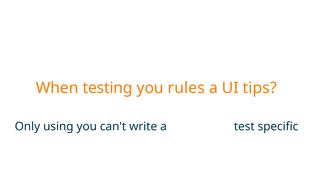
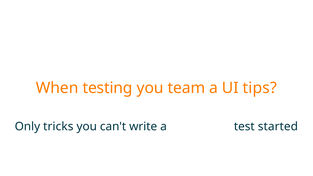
rules: rules -> team (186, 88)
using: using -> tricks (58, 127)
specific: specific -> started (278, 127)
